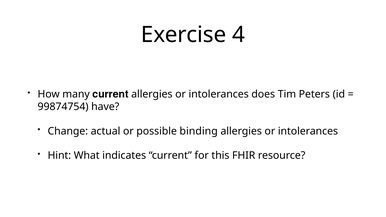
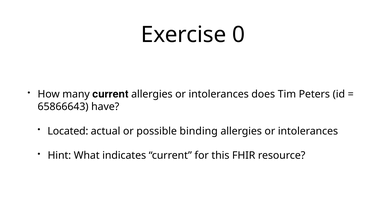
4: 4 -> 0 (239, 35)
99874754: 99874754 -> 65866643 (63, 107)
Change: Change -> Located (68, 131)
